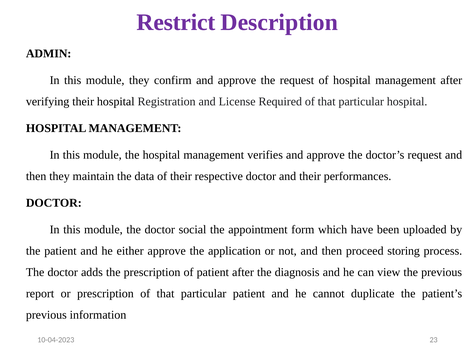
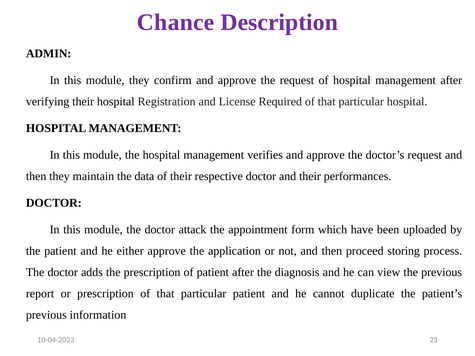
Restrict: Restrict -> Chance (176, 22)
social: social -> attack (193, 230)
